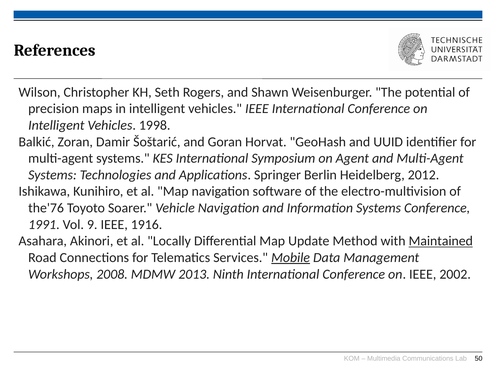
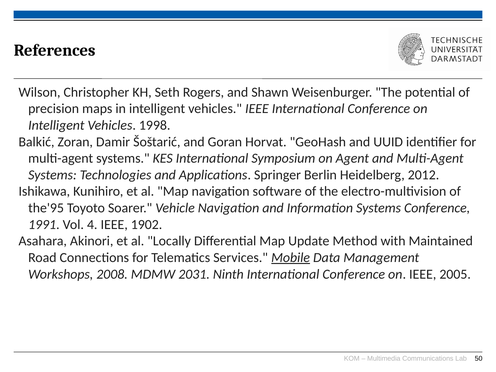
the'76: the'76 -> the'95 (46, 208)
9: 9 -> 4 (92, 225)
1916: 1916 -> 1902 (147, 225)
Maintained underline: present -> none (441, 241)
2013: 2013 -> 2031 (194, 274)
2002: 2002 -> 2005 (455, 274)
